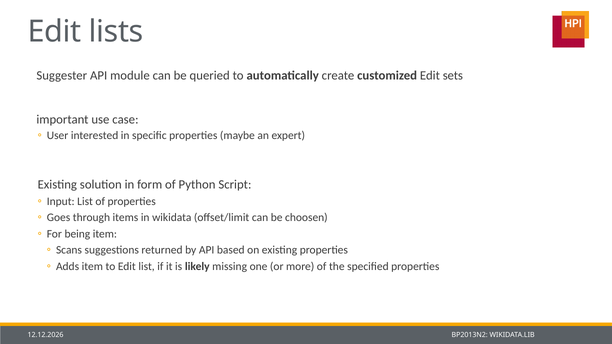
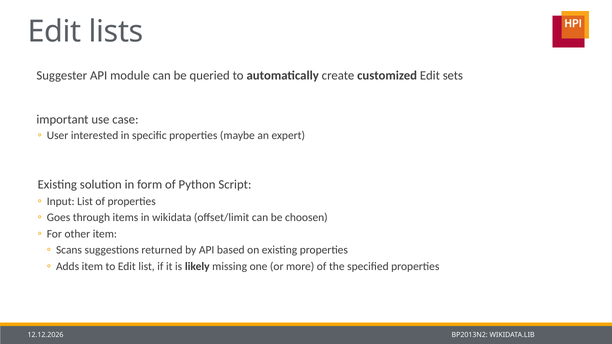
being: being -> other (77, 234)
